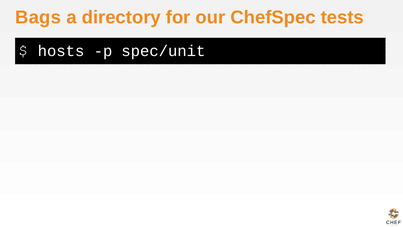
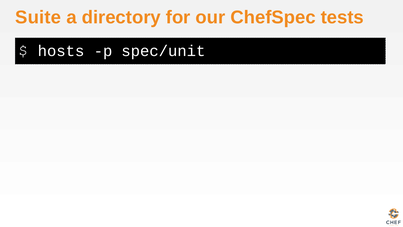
Bags: Bags -> Suite (38, 17)
